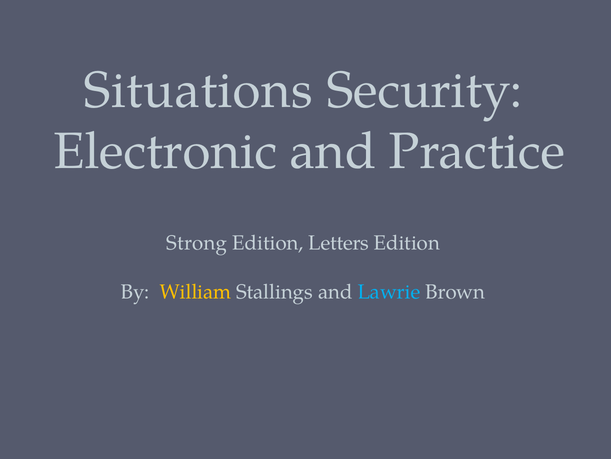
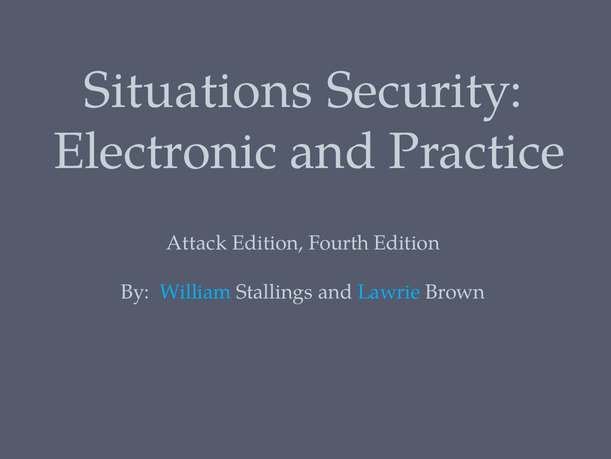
Strong: Strong -> Attack (197, 243)
Letters: Letters -> Fourth (339, 243)
William colour: yellow -> light blue (195, 292)
